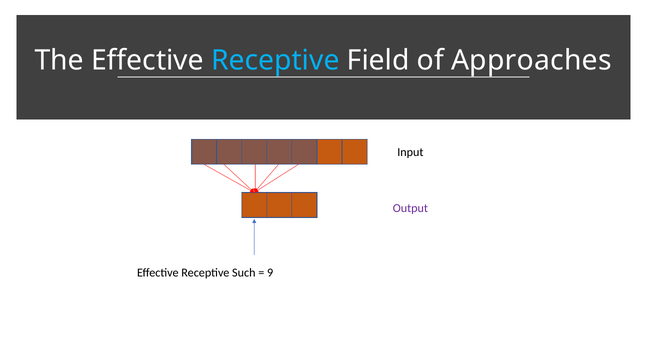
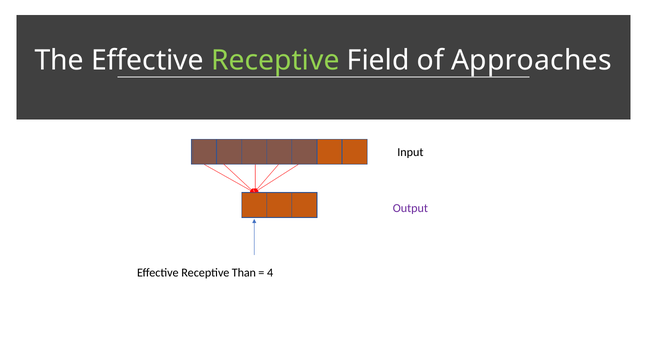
Receptive colour: light blue -> light green (275, 60)
Such: Such -> Than (244, 273)
9: 9 -> 4 (270, 273)
